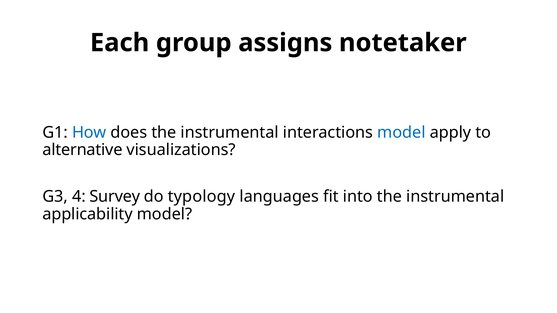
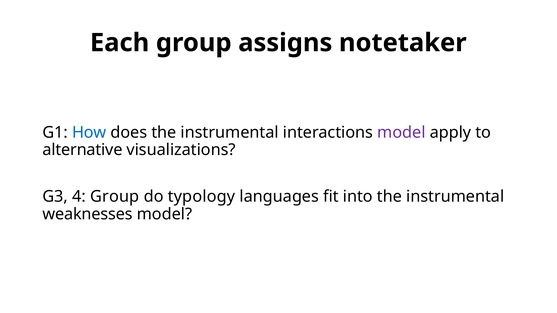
model colour: blue -> purple (401, 133)
4 Survey: Survey -> Group (115, 197)
applicability: applicability -> weaknesses (88, 214)
